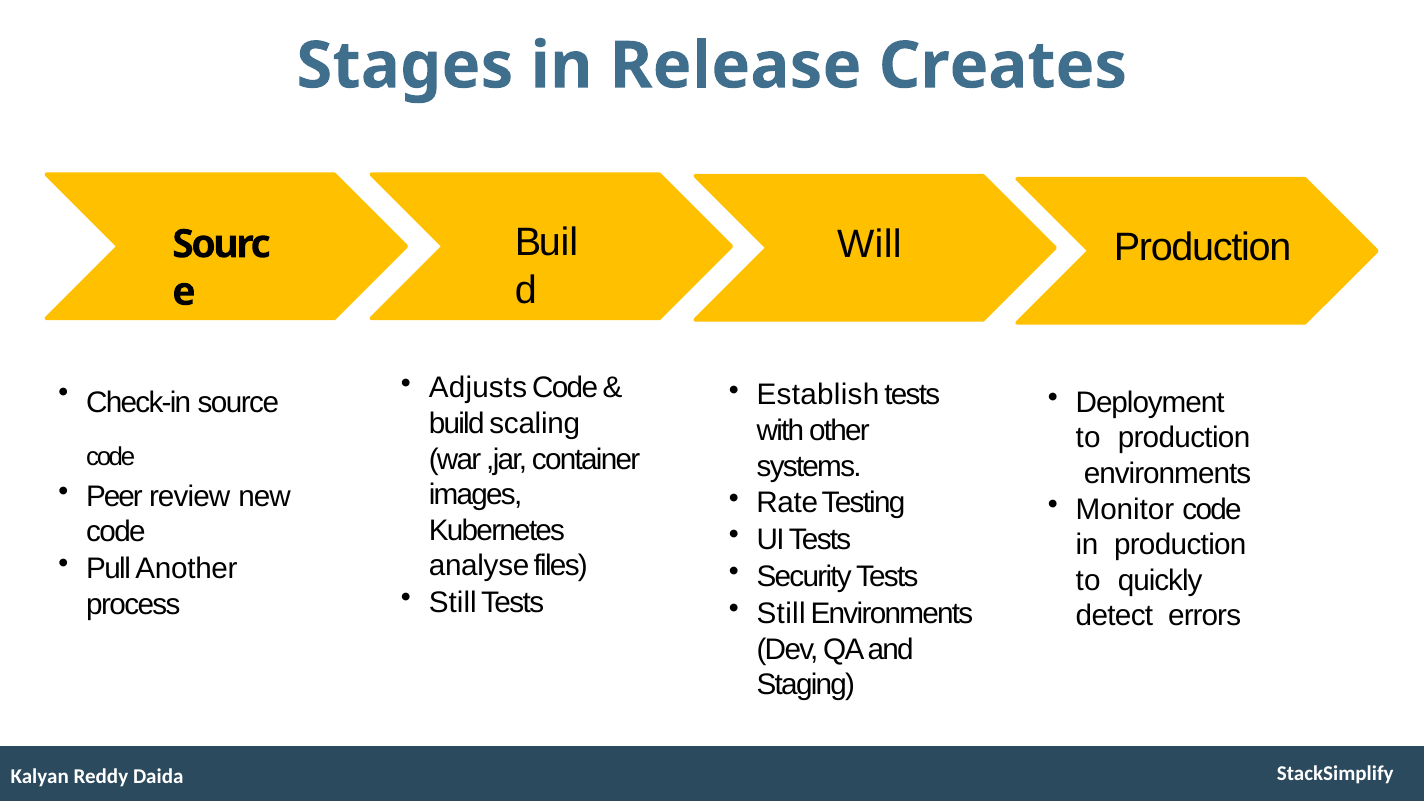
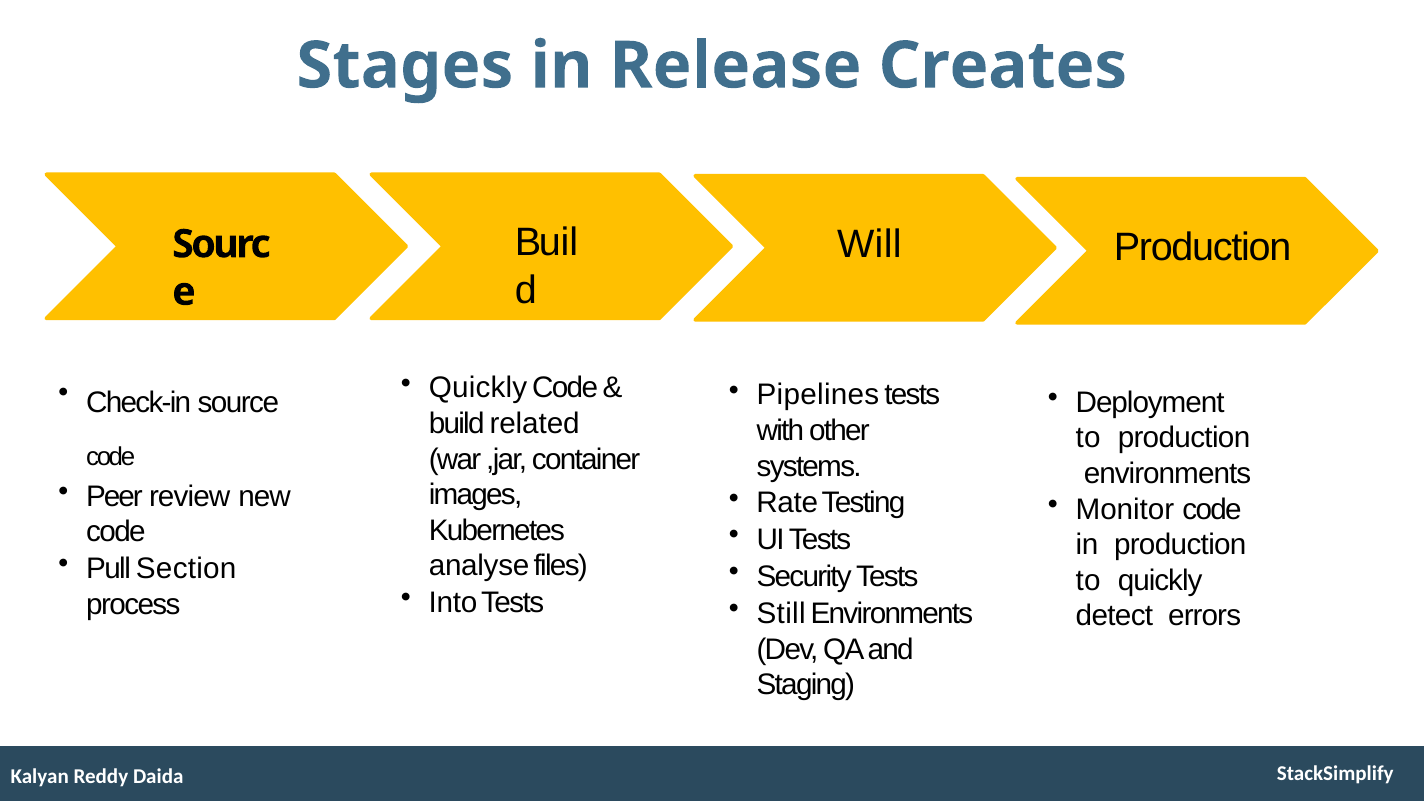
Adjusts: Adjusts -> Quickly (478, 388)
Establish: Establish -> Pipelines (818, 395)
scaling: scaling -> related (535, 424)
Another: Another -> Section (186, 569)
Still: Still -> Into (453, 603)
